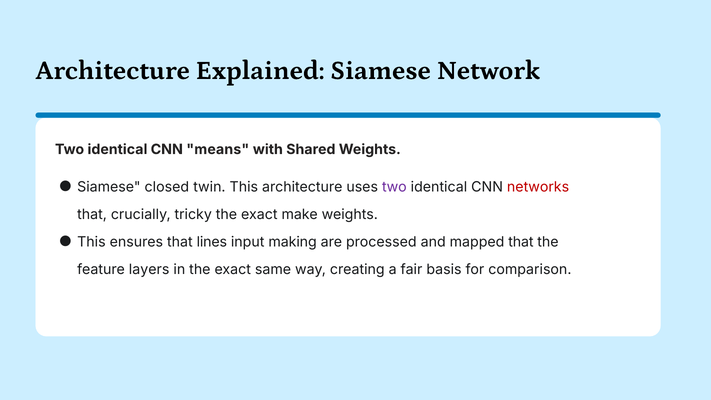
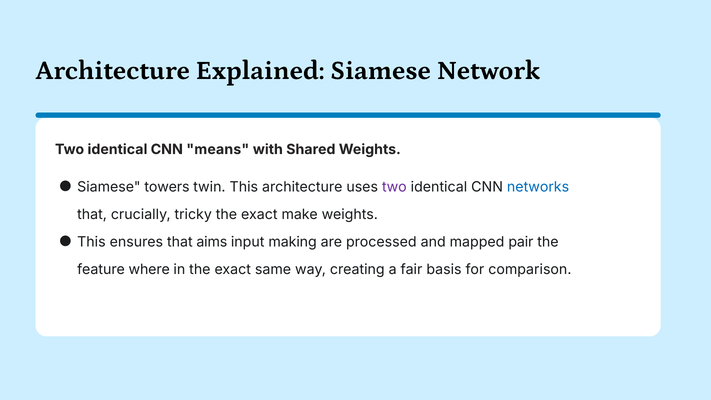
closed: closed -> towers (167, 187)
networks colour: red -> blue (538, 187)
lines: lines -> aims (212, 242)
mapped that: that -> pair (521, 242)
layers: layers -> where (149, 270)
